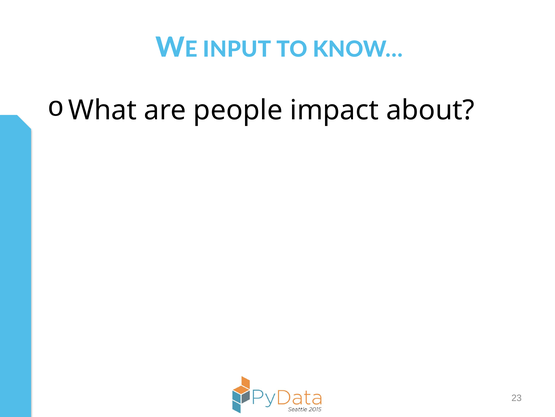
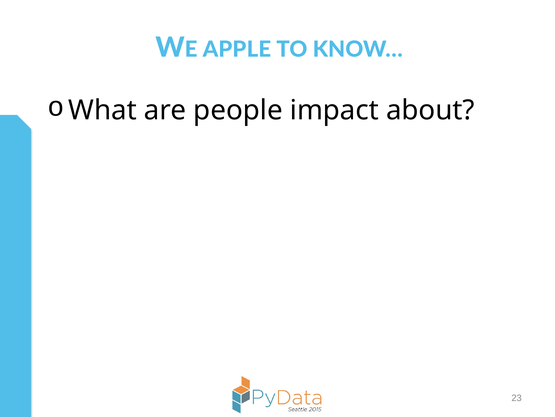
INPUT: INPUT -> APPLE (237, 50)
